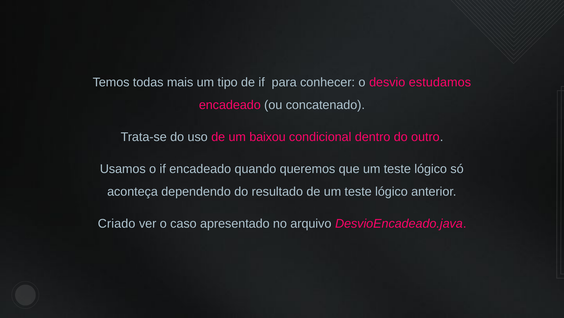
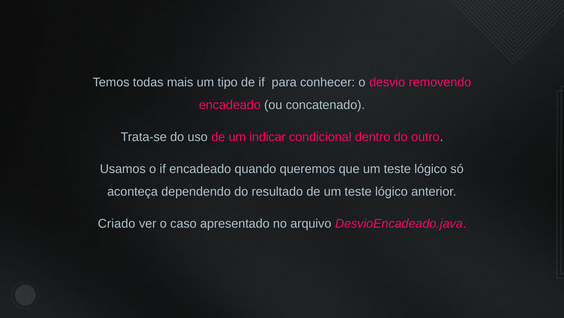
estudamos: estudamos -> removendo (440, 82)
baixou: baixou -> indicar (267, 137)
